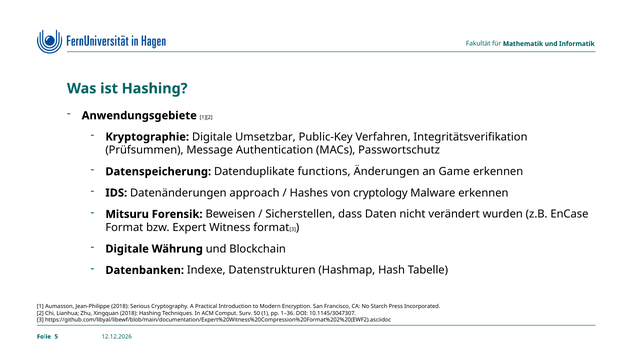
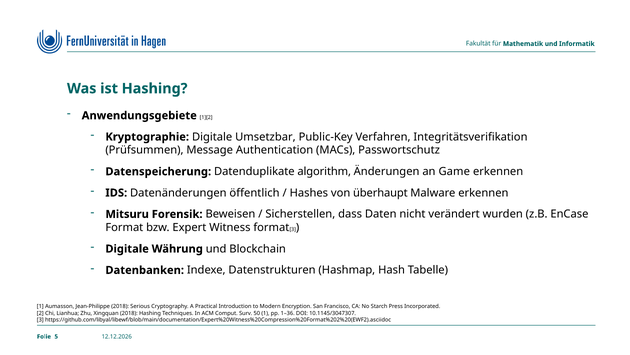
functions: functions -> algorithm (324, 171)
approach: approach -> öffentlich (255, 193)
cryptology: cryptology -> überhaupt (380, 193)
